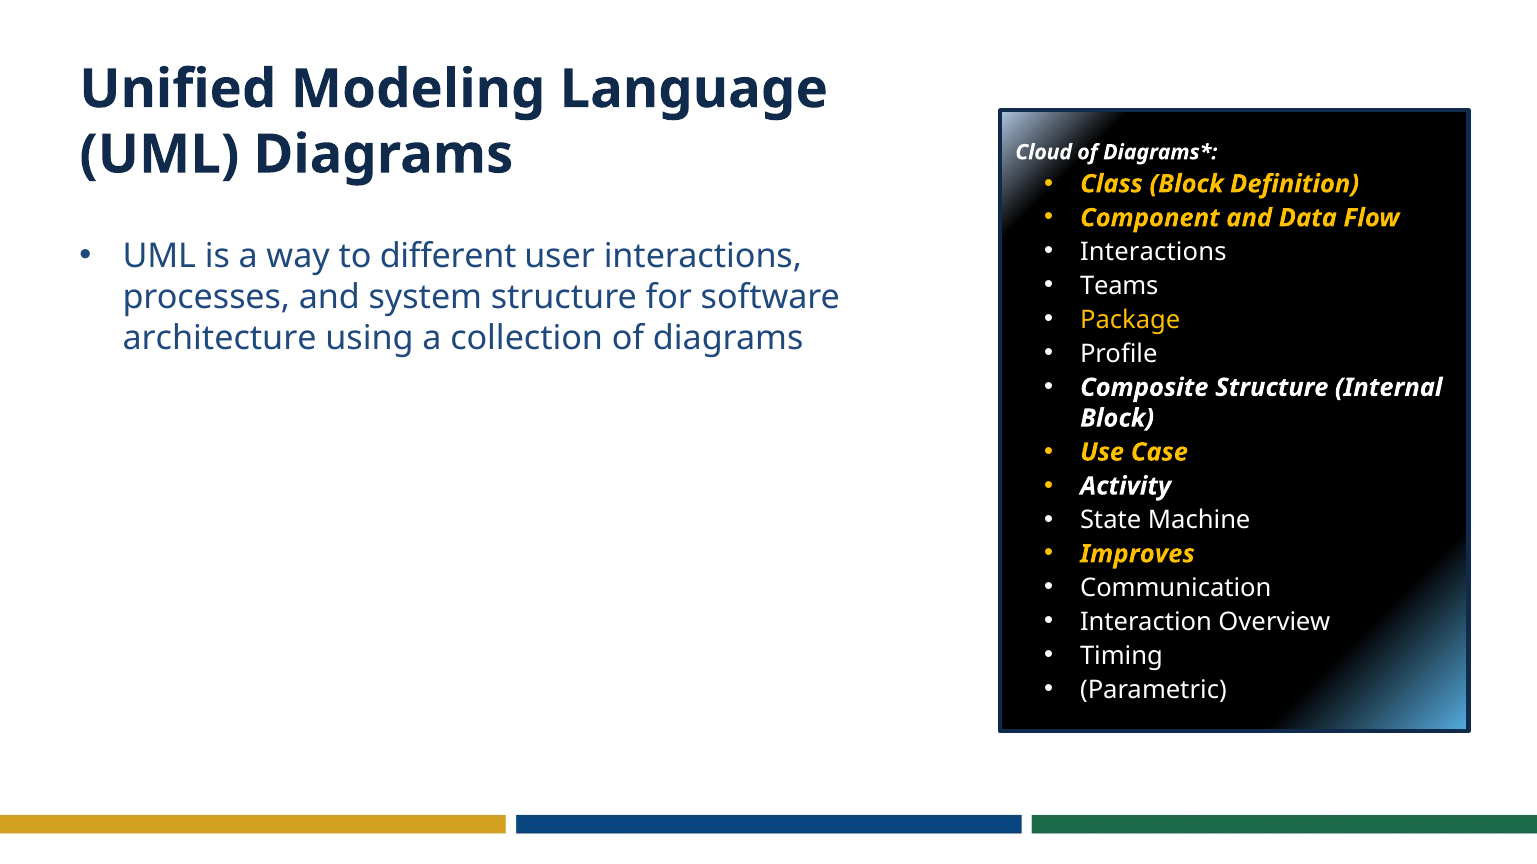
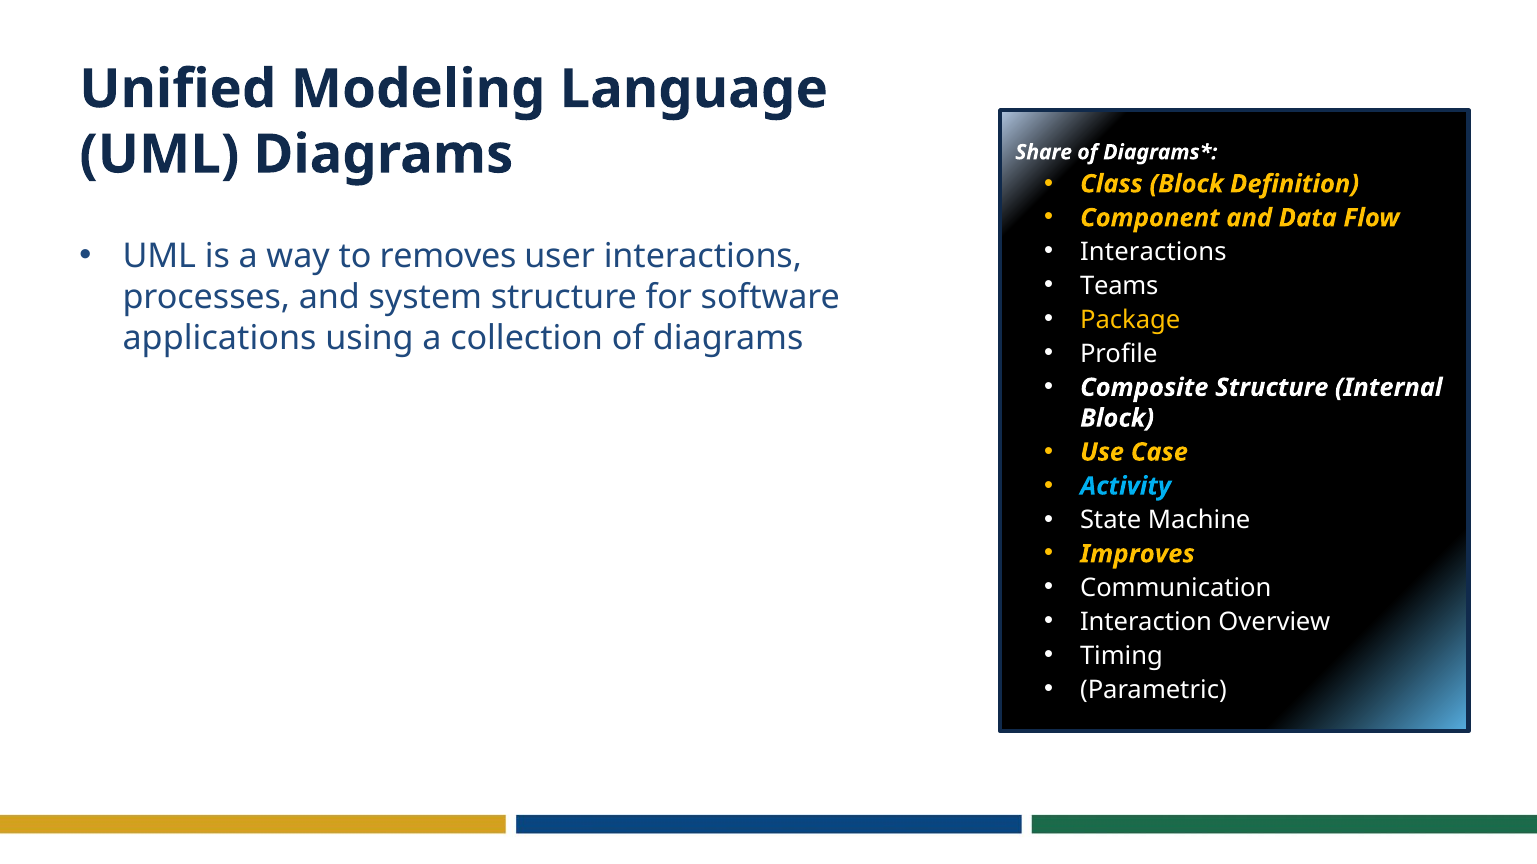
Cloud: Cloud -> Share (1044, 152)
different: different -> removes (448, 257)
architecture: architecture -> applications (220, 339)
Activity colour: white -> light blue (1126, 486)
